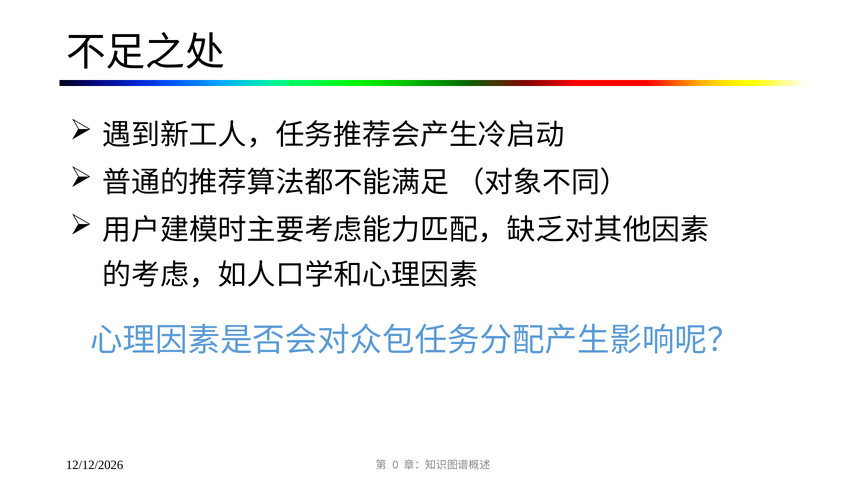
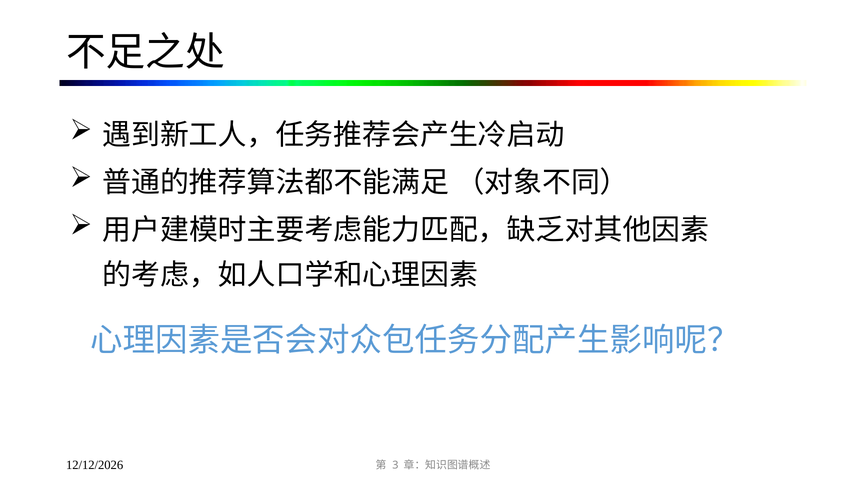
0: 0 -> 3 (395, 465)
